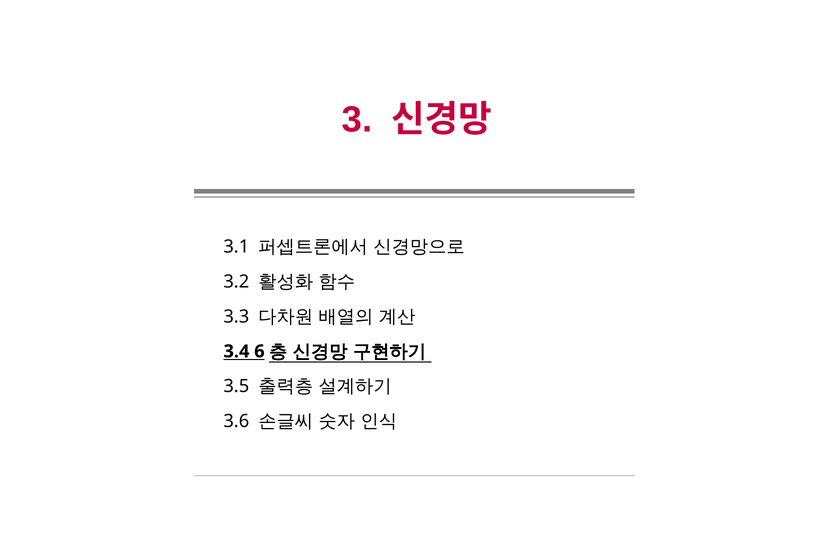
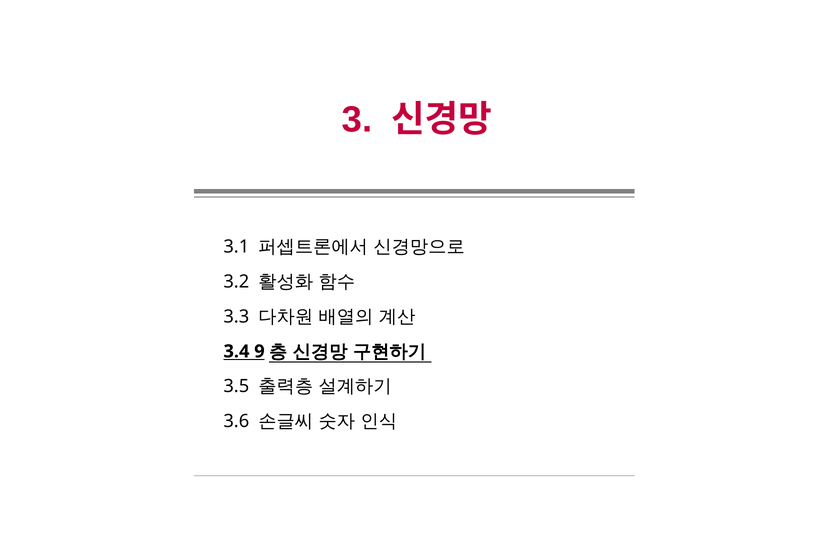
6: 6 -> 9 (259, 352)
